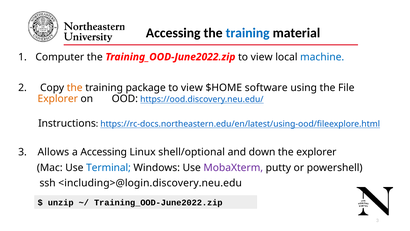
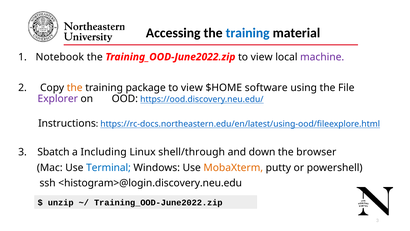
Computer: Computer -> Notebook (60, 57)
machine colour: blue -> purple (322, 57)
Explorer colour: orange -> purple (58, 99)
Allows: Allows -> Sbatch (53, 152)
a Accessing: Accessing -> Including (104, 152)
shell/optional: shell/optional -> shell/through (192, 152)
the explorer: explorer -> browser (316, 152)
MobaXterm colour: purple -> orange (233, 167)
<including>@login.discovery.neu.edu: <including>@login.discovery.neu.edu -> <histogram>@login.discovery.neu.edu (150, 183)
